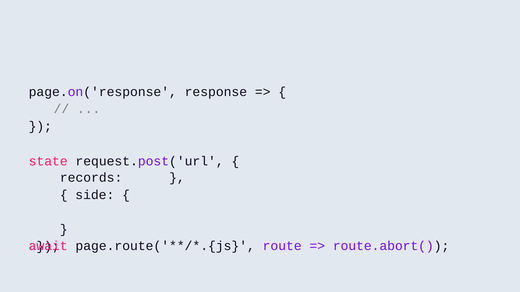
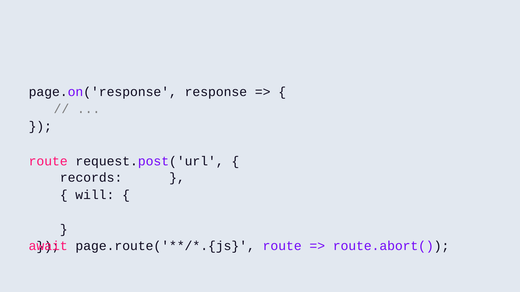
state: state -> route (48, 162)
side: side -> will (95, 195)
